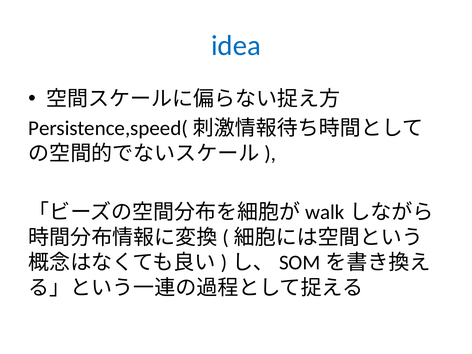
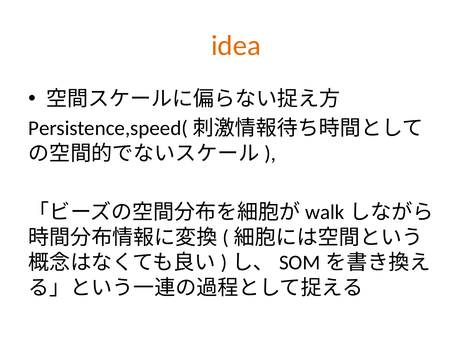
idea colour: blue -> orange (236, 46)
